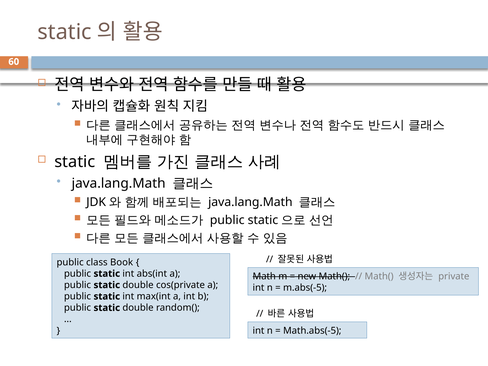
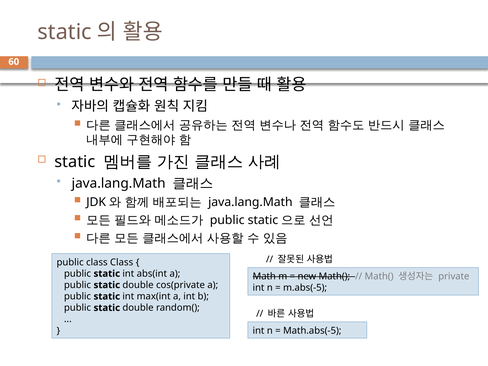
class Book: Book -> Class (122, 262)
